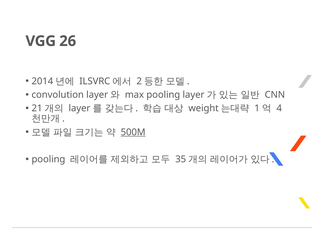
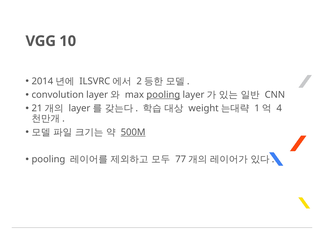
26: 26 -> 10 (68, 41)
pooling underline: none -> present (163, 95)
35: 35 -> 77 (181, 159)
